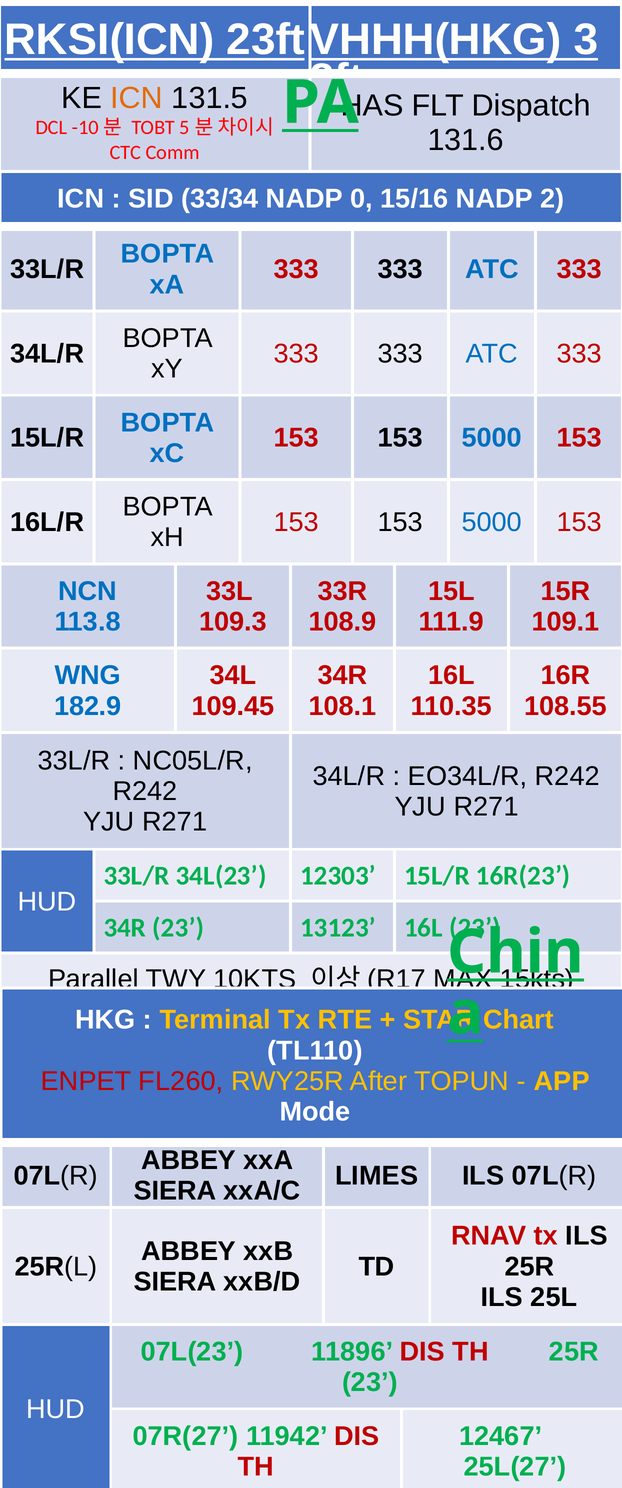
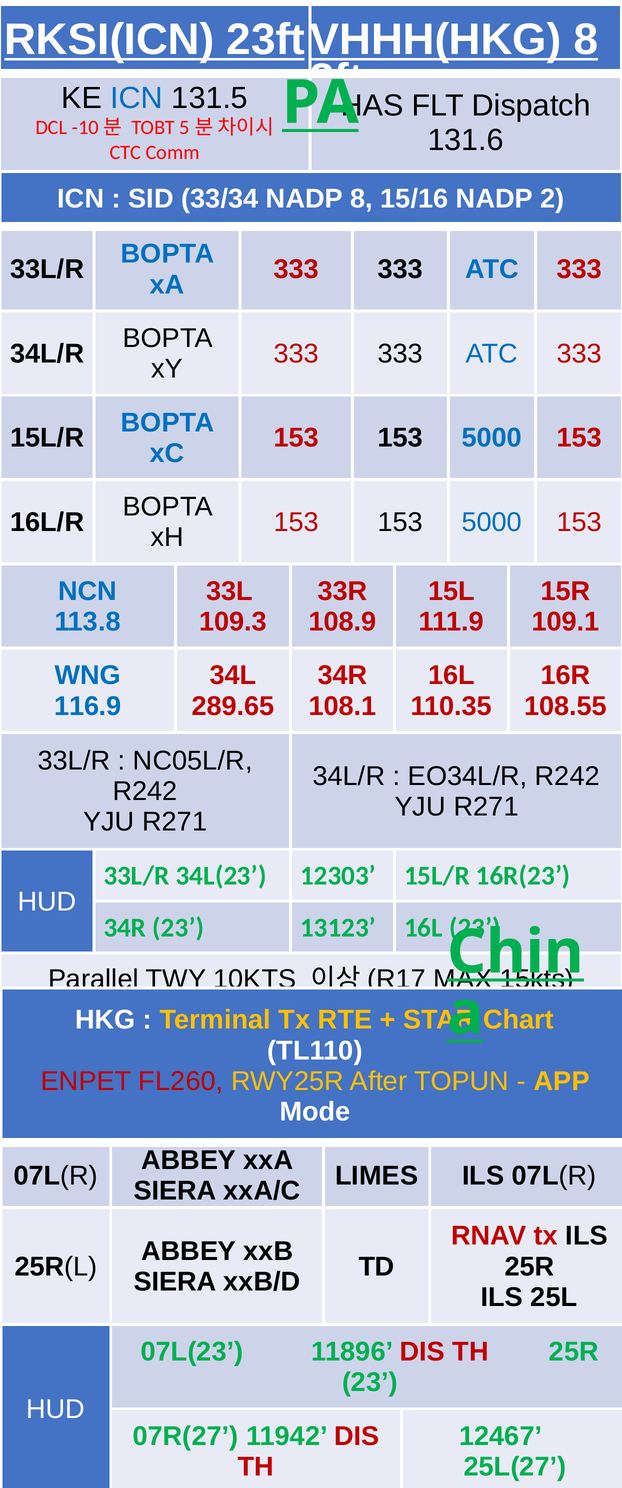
3: 3 -> 8 (586, 40)
ICN colour: orange -> blue (137, 98)
NADP 0: 0 -> 8 (362, 199)
182.9: 182.9 -> 116.9 (88, 706)
109.45: 109.45 -> 289.65 (233, 706)
